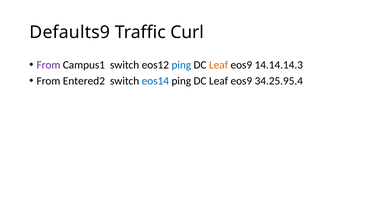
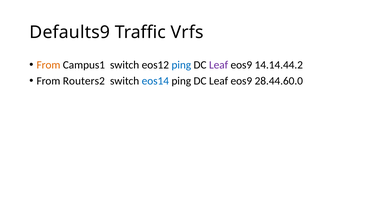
Curl: Curl -> Vrfs (187, 32)
From colour: purple -> orange (48, 65)
Leaf colour: orange -> purple (219, 65)
14.14.14.3: 14.14.14.3 -> 14.14.44.2 (279, 65)
Entered2: Entered2 -> Routers2 (84, 81)
34.25.95.4: 34.25.95.4 -> 28.44.60.0 (279, 81)
